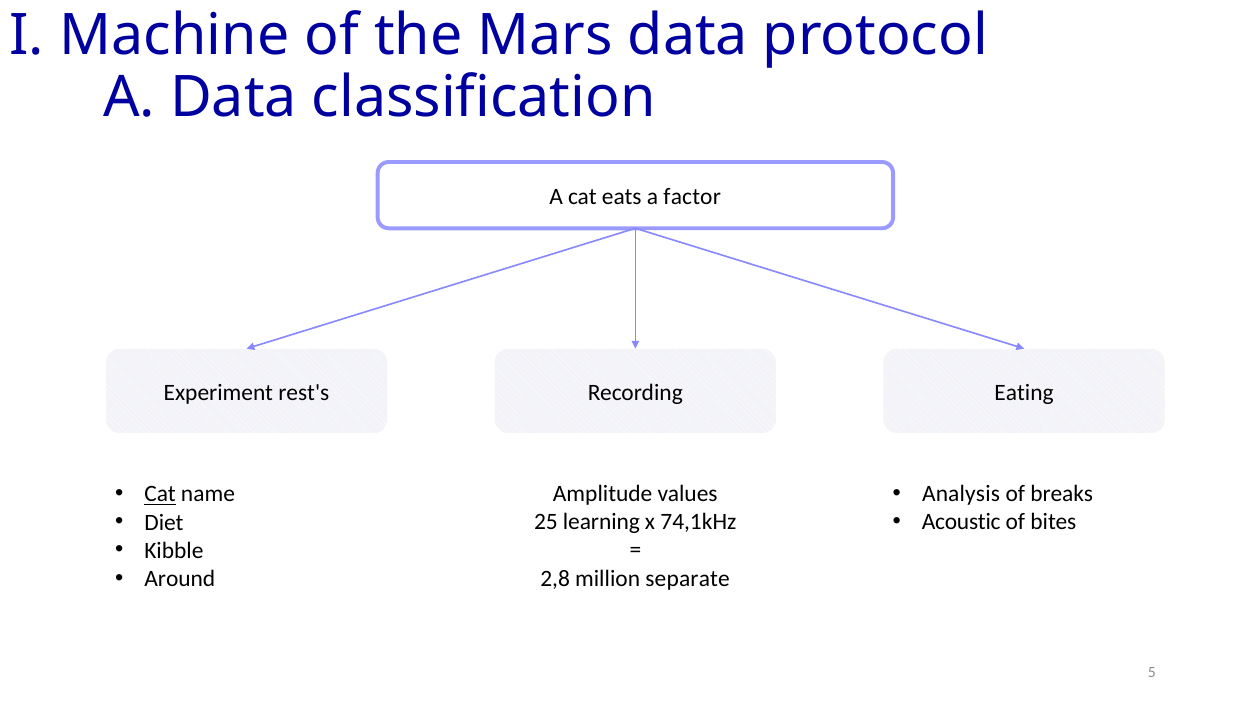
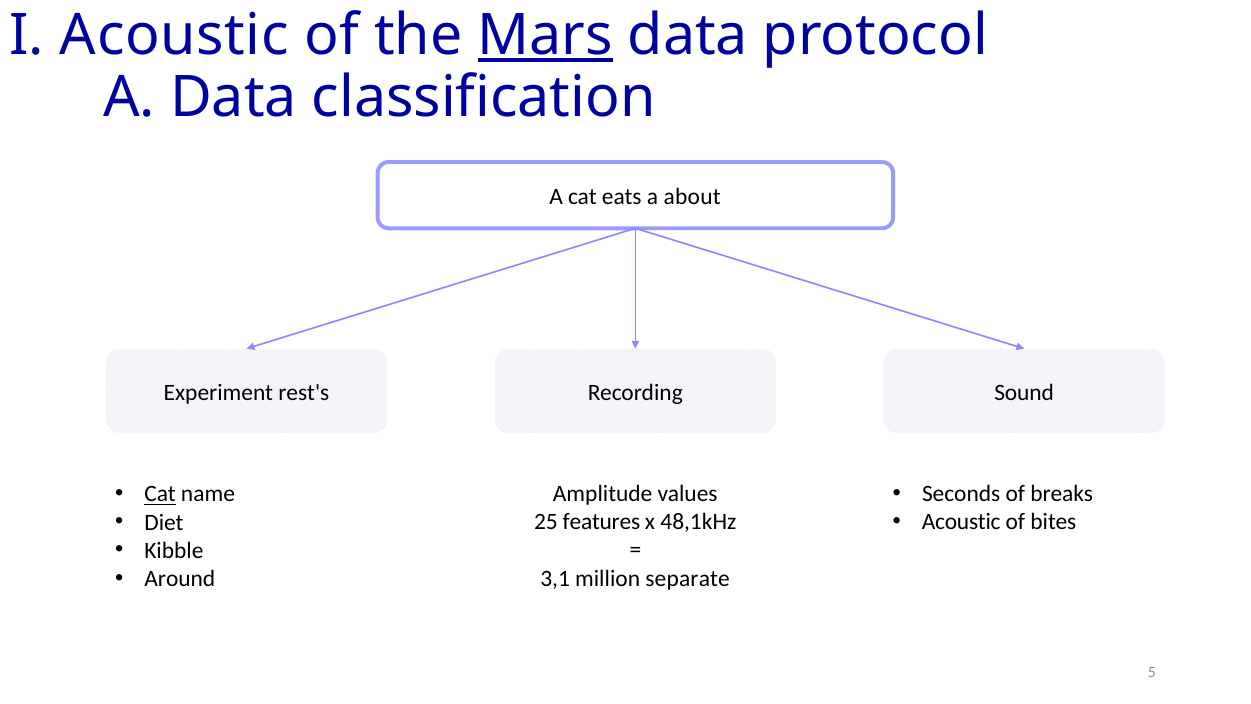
I Machine: Machine -> Acoustic (174, 35)
Mars underline: none -> present (545, 35)
factor: factor -> about (692, 197)
Eating: Eating -> Sound (1024, 392)
Analysis: Analysis -> Seconds (961, 494)
learning: learning -> features (601, 522)
74,1kHz: 74,1kHz -> 48,1kHz (698, 522)
2,8: 2,8 -> 3,1 (555, 578)
